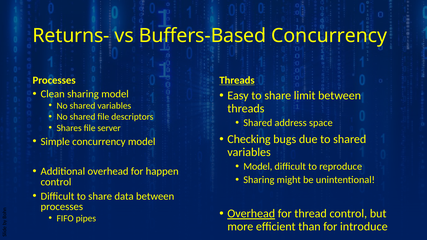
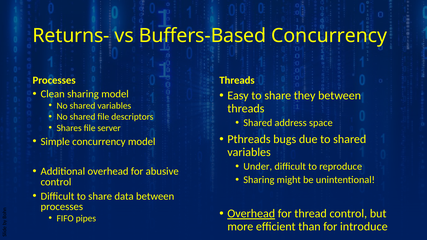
Threads underline: present -> none (237, 80)
limit: limit -> they (305, 96)
Checking: Checking -> Pthreads (249, 139)
Model: Model -> Under (258, 167)
happen: happen -> abusive (162, 172)
